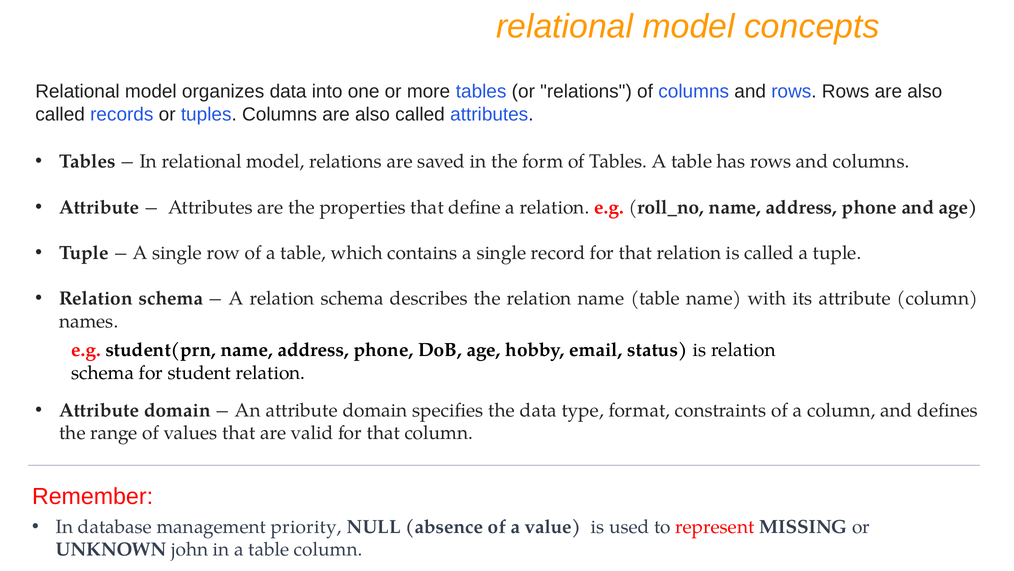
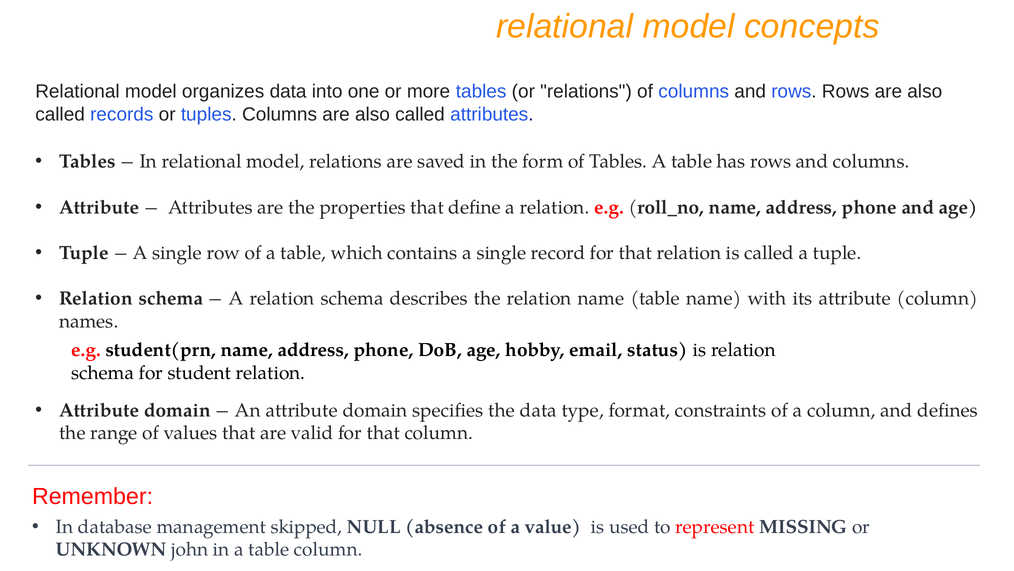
priority: priority -> skipped (306, 526)
